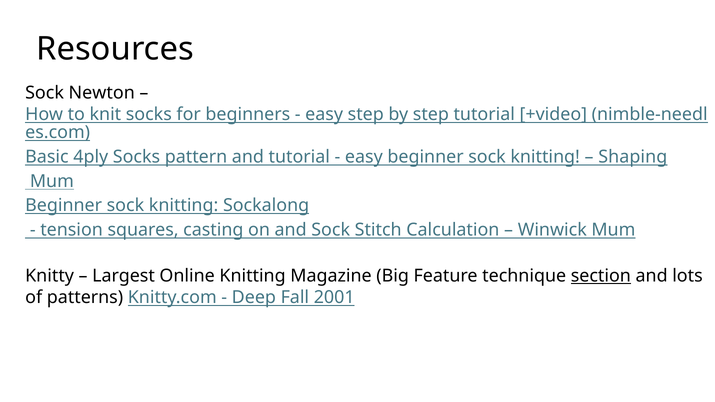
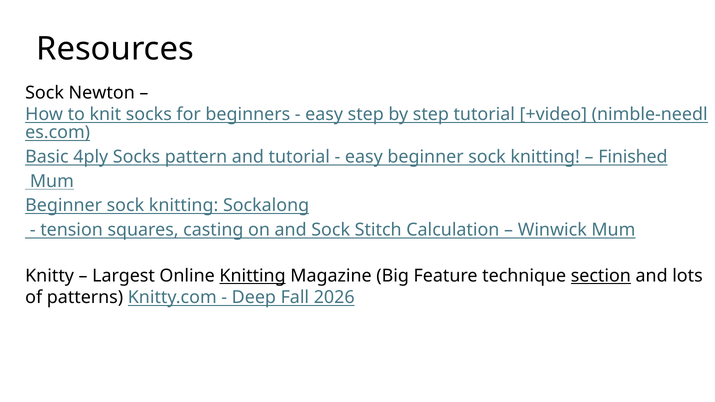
Shaping: Shaping -> Finished (633, 157)
Knitting underline: none -> present (253, 276)
2001: 2001 -> 2026 (334, 297)
